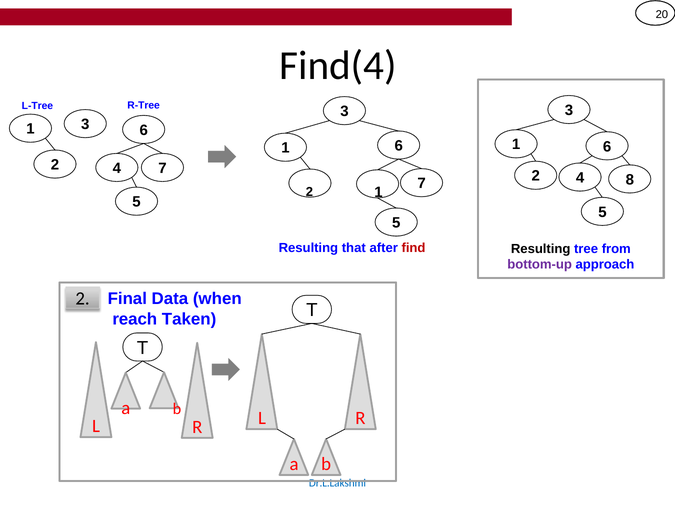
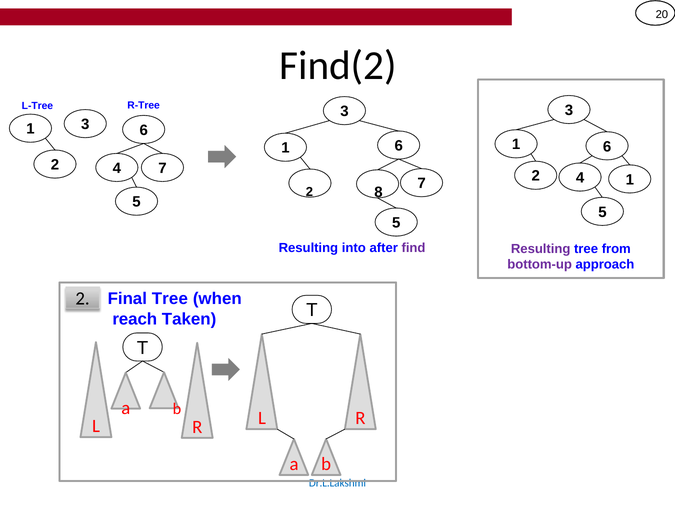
Find(4: Find(4 -> Find(2 (338, 66)
4 8: 8 -> 1 (630, 180)
1: 1 -> 8 (378, 192)
that: that -> into (354, 248)
find colour: red -> purple (414, 248)
Resulting colour: black -> purple (541, 249)
Final Data: Data -> Tree (170, 299)
